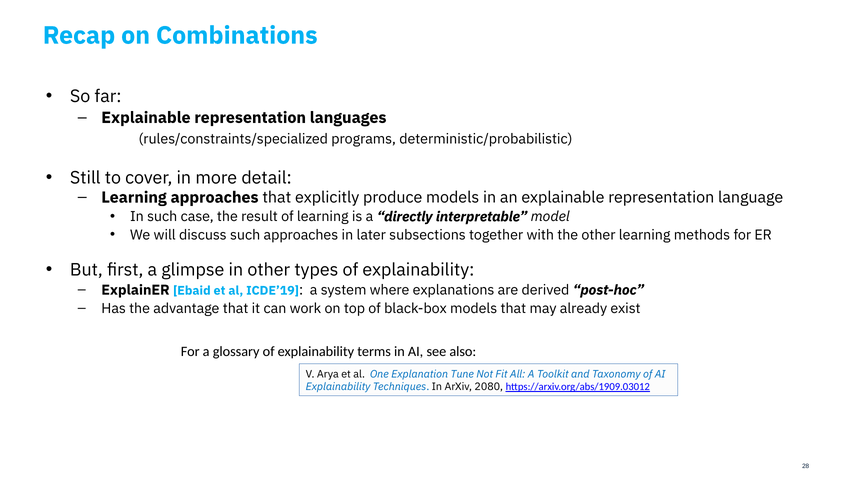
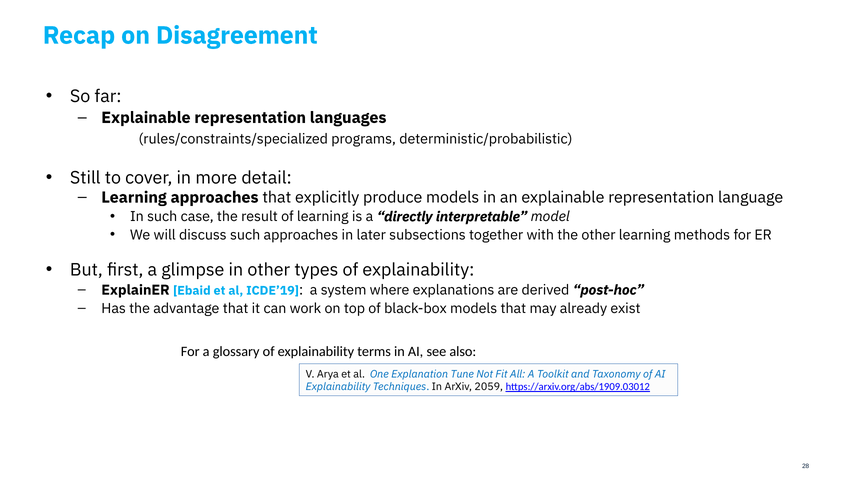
Combinations: Combinations -> Disagreement (237, 35)
2080: 2080 -> 2059 (489, 387)
